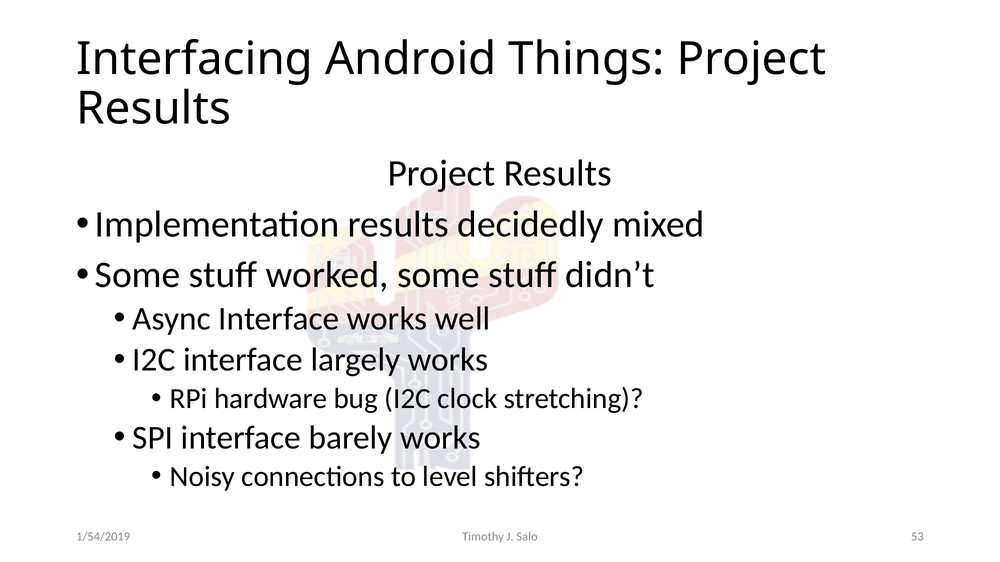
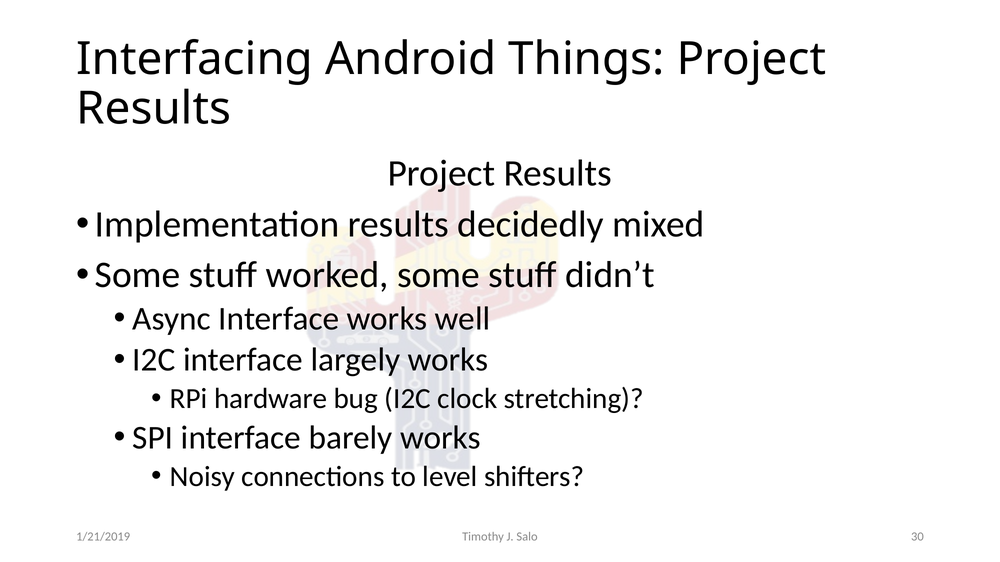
53: 53 -> 30 (917, 537)
1/54/2019: 1/54/2019 -> 1/21/2019 (103, 537)
